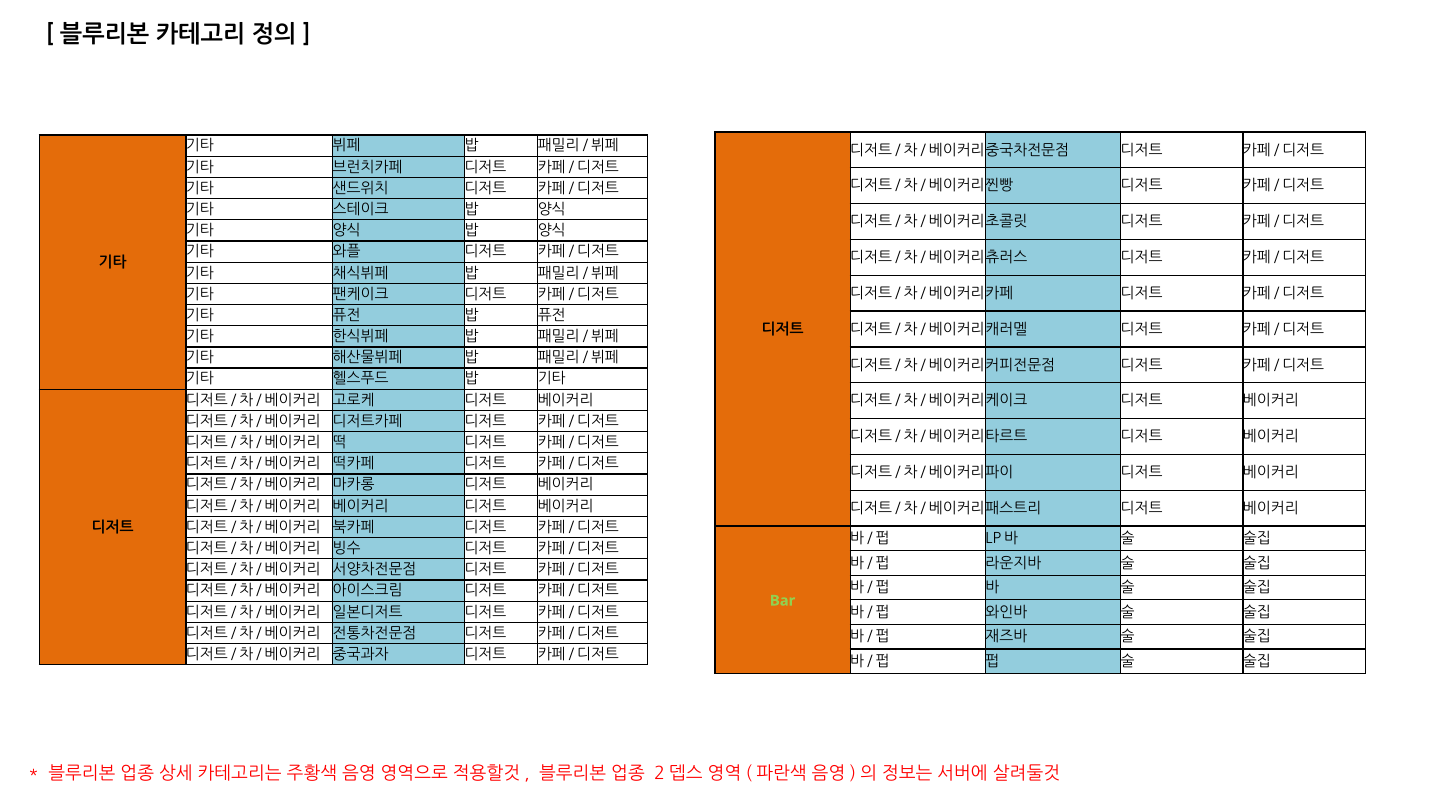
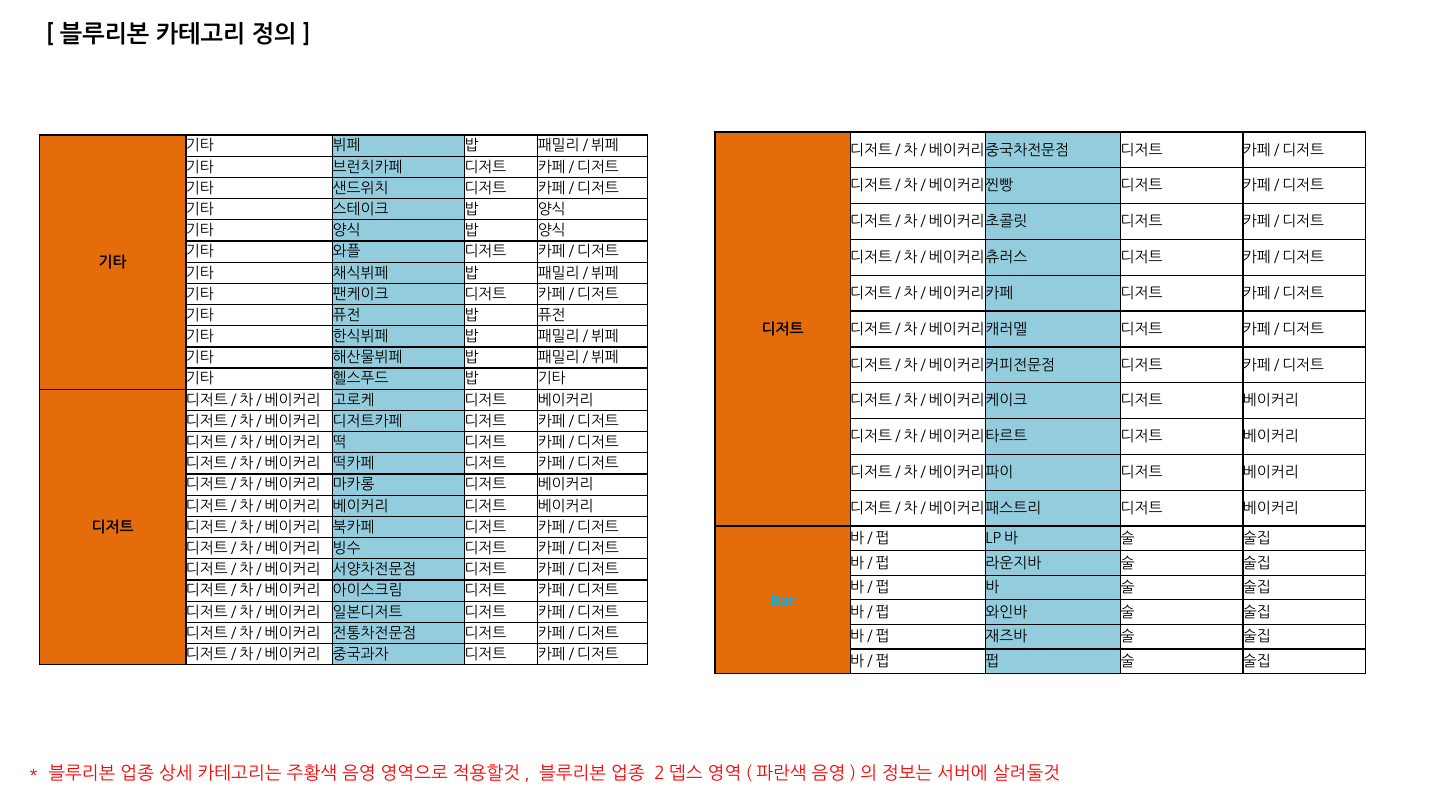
Bar colour: light green -> light blue (783, 601)
